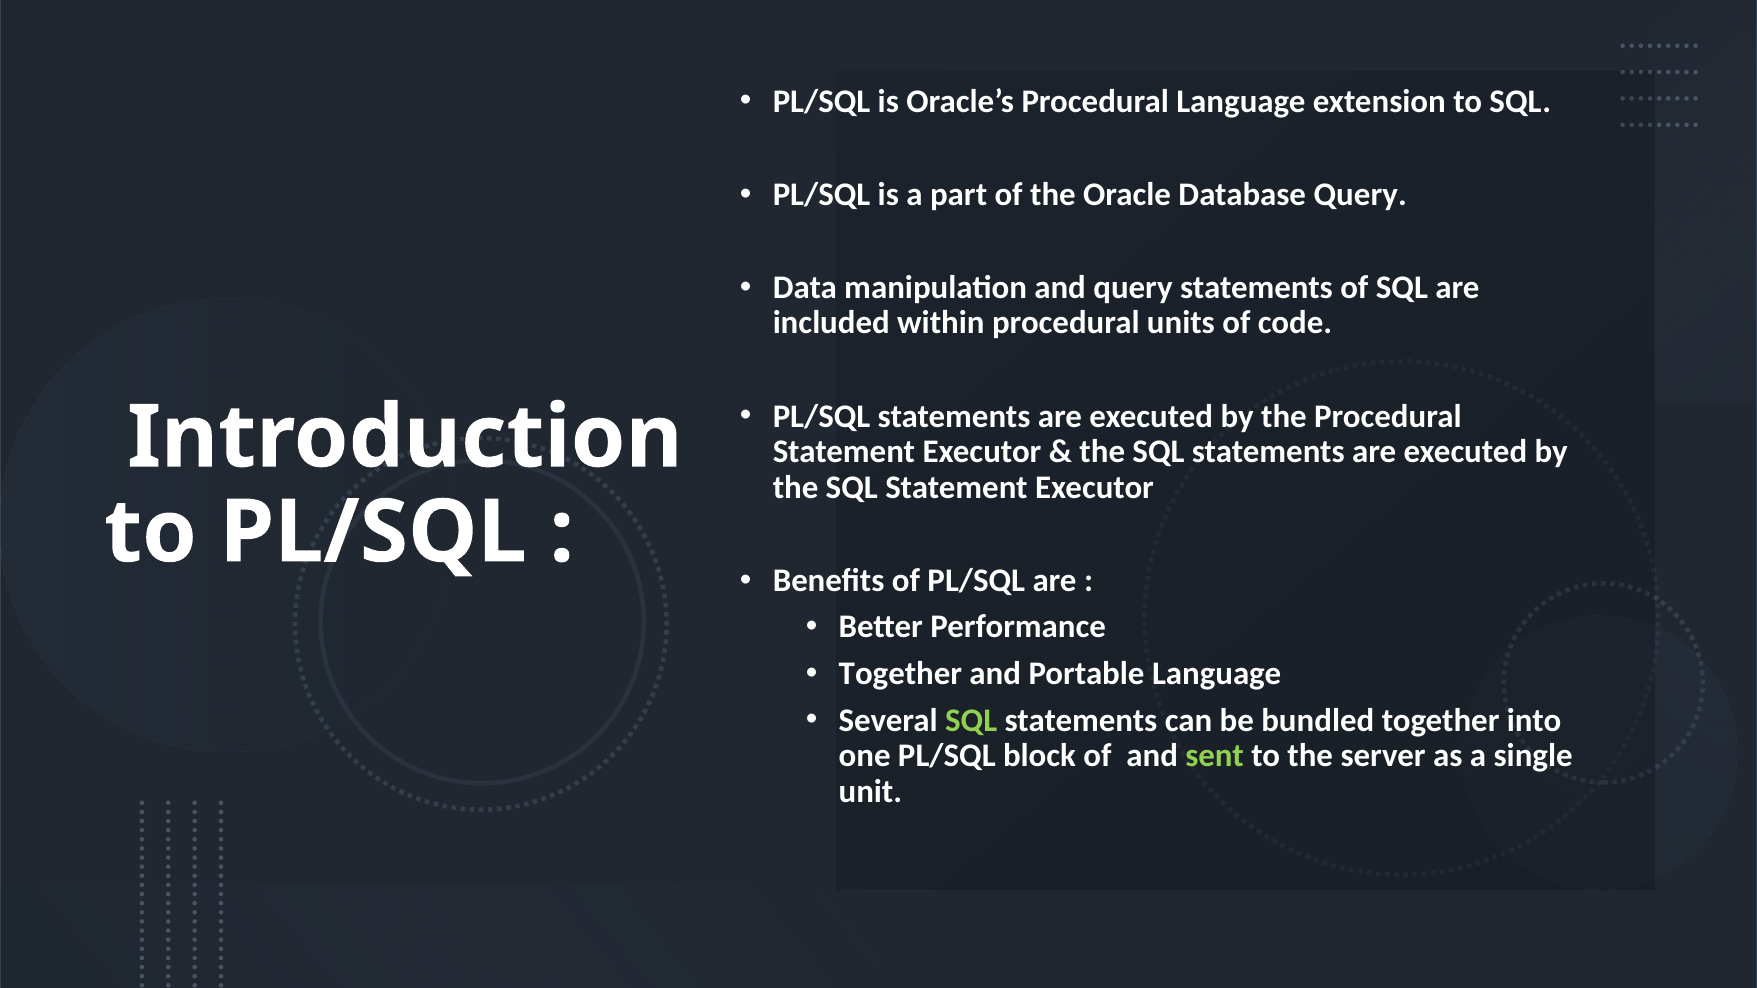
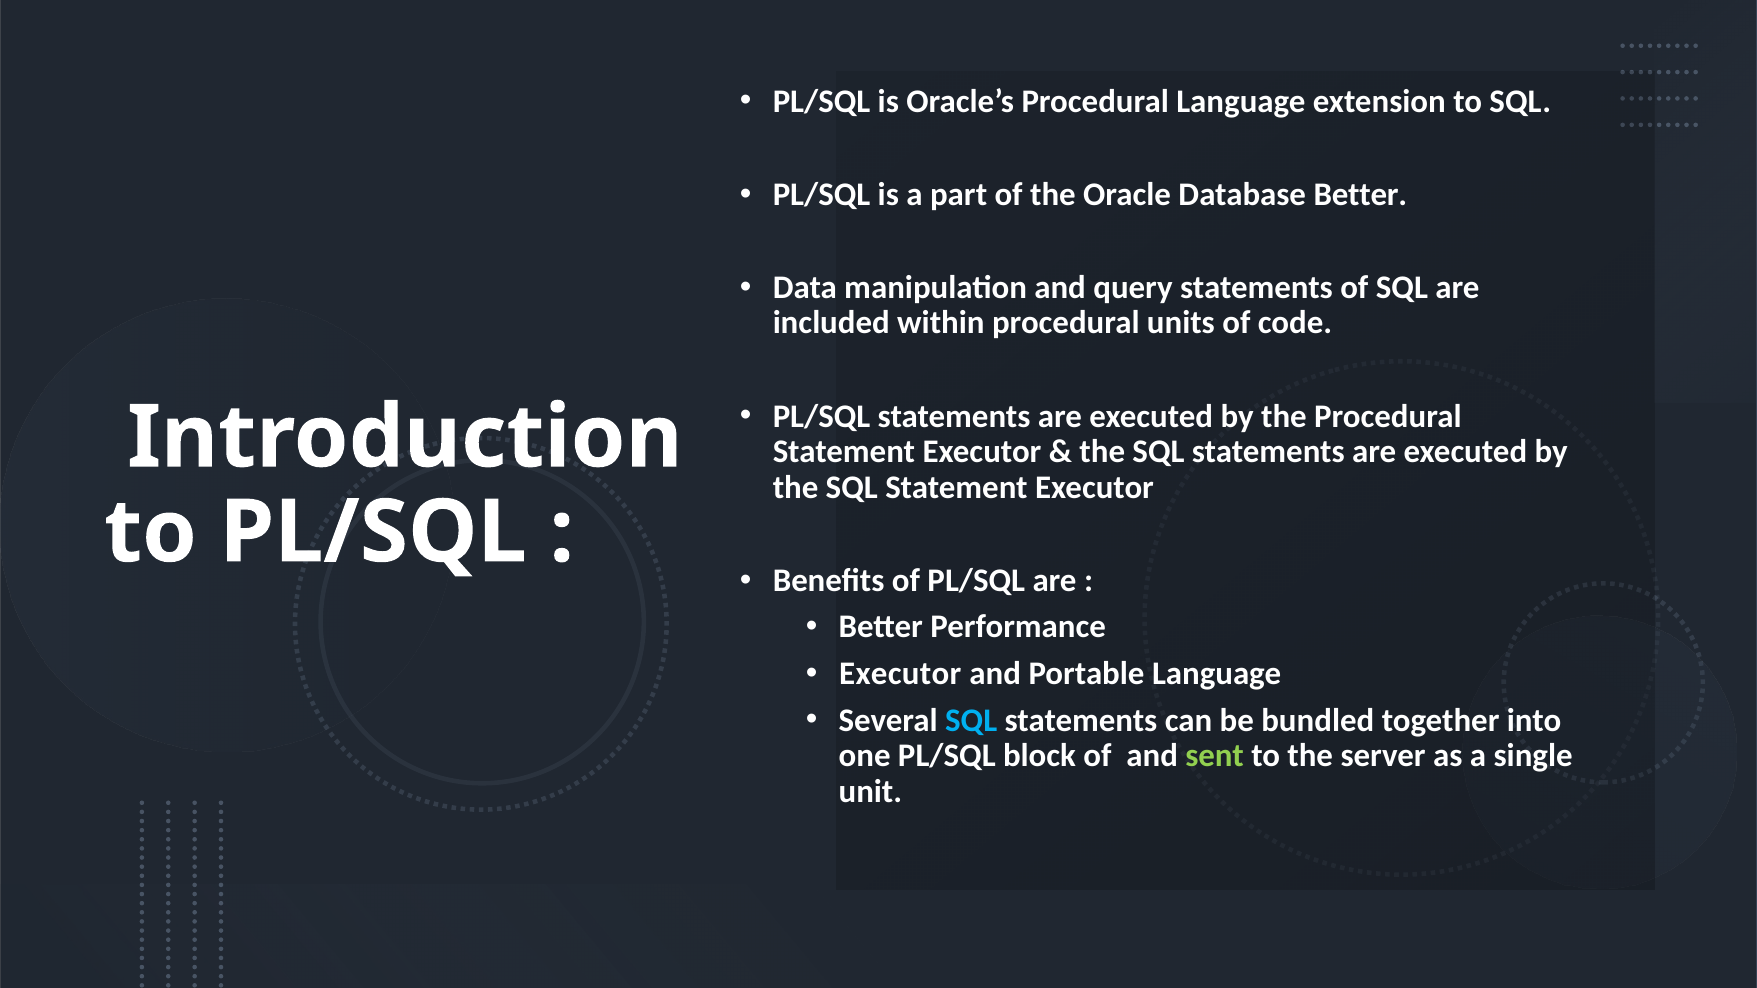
Database Query: Query -> Better (1360, 194)
Together: Together -> Executor (900, 674)
SQL colour: light green -> light blue (971, 720)
